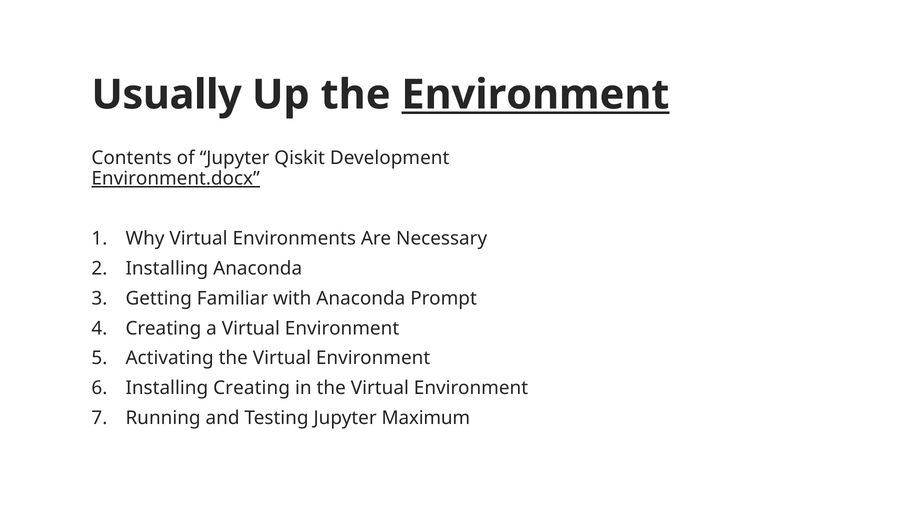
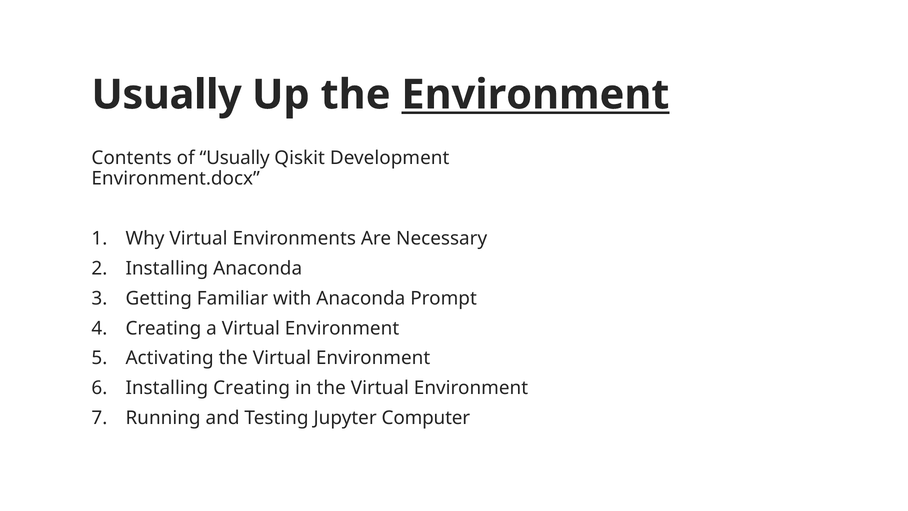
of Jupyter: Jupyter -> Usually (235, 158)
Environment.docx underline: present -> none (176, 179)
Maximum: Maximum -> Computer (426, 418)
